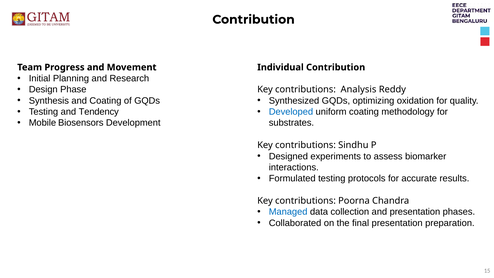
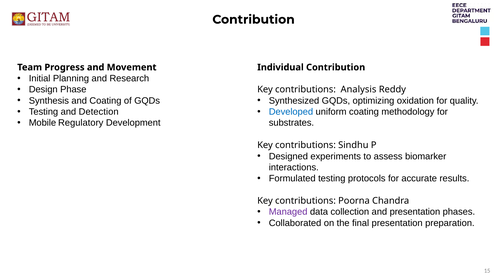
Tendency: Tendency -> Detection (99, 112)
Biosensors: Biosensors -> Regulatory (81, 123)
Managed colour: blue -> purple (288, 212)
